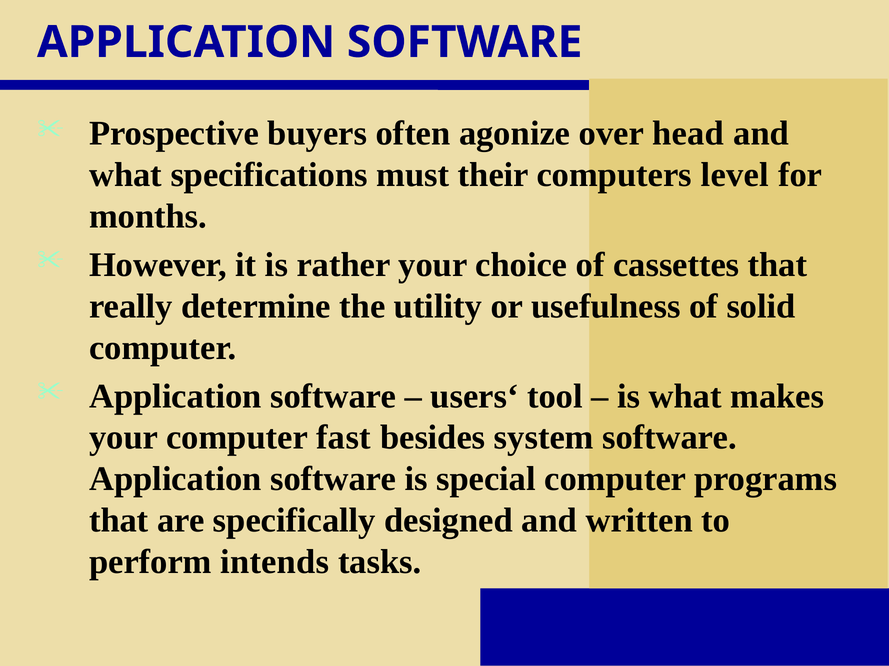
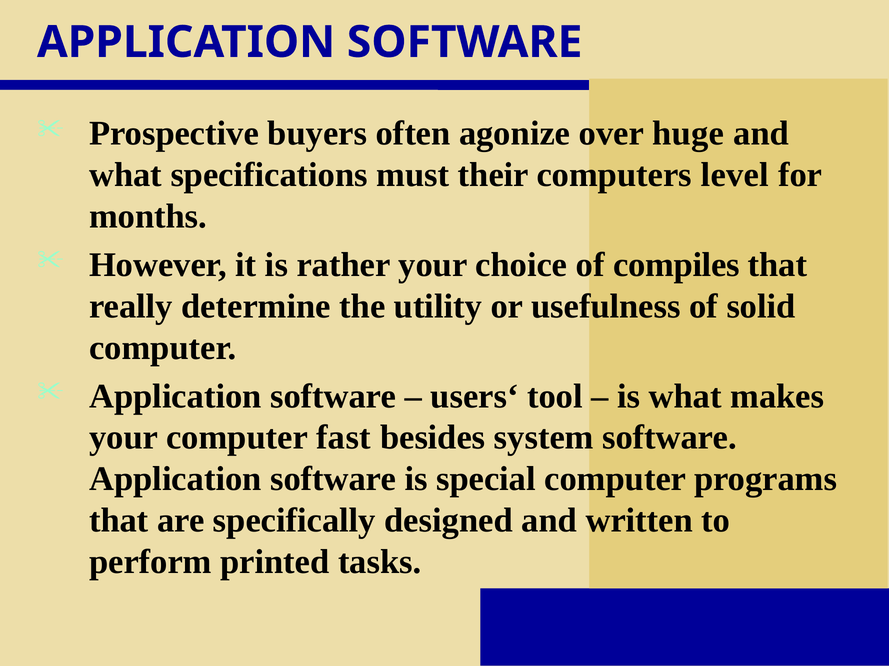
head: head -> huge (688, 134)
cassettes: cassettes -> compiles (676, 265)
intends: intends -> printed (275, 563)
